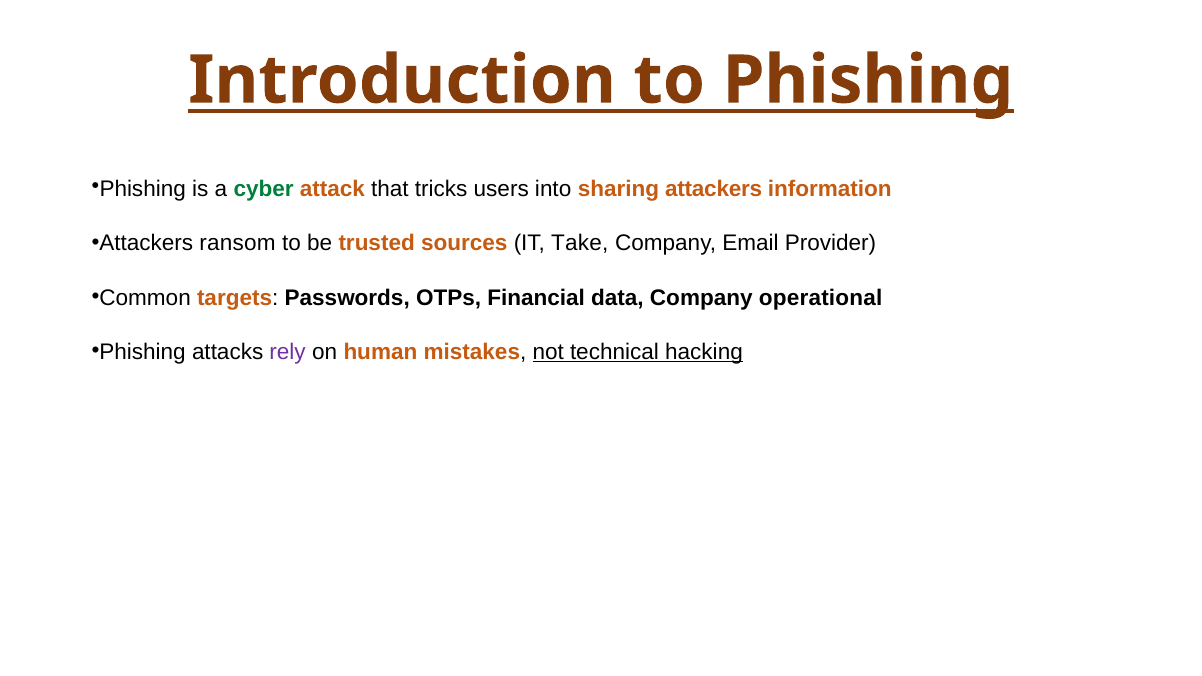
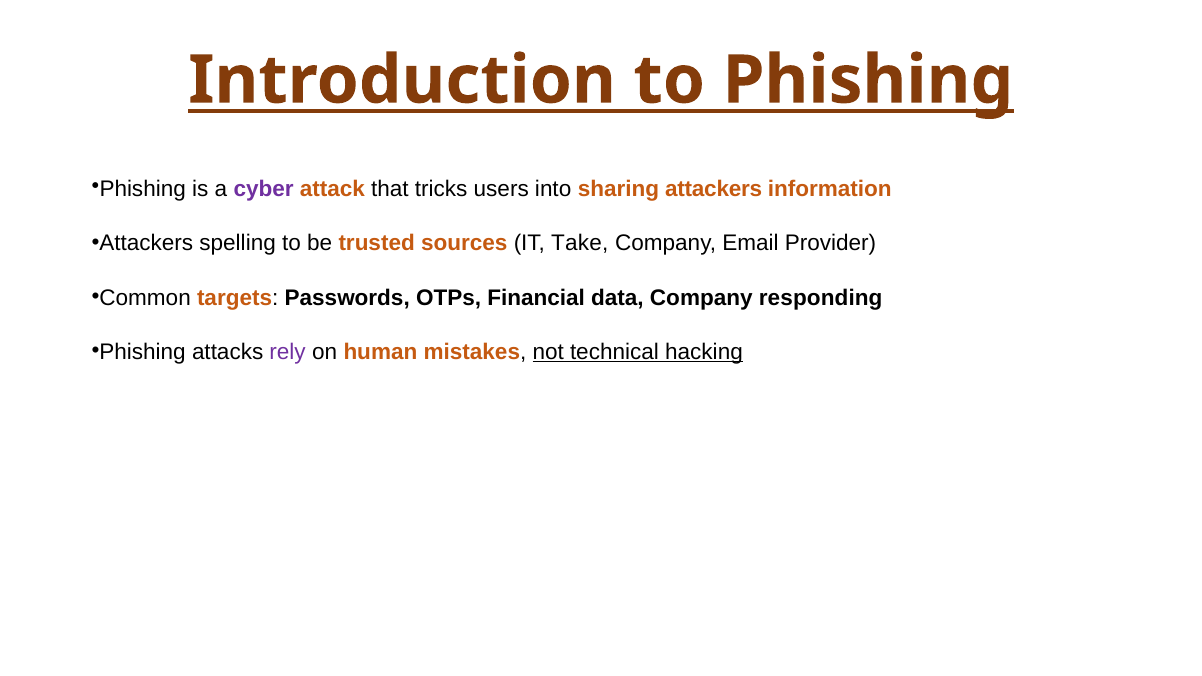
cyber colour: green -> purple (264, 190)
ransom: ransom -> spelling (238, 244)
operational: operational -> responding (821, 298)
